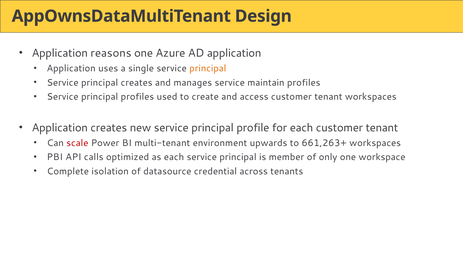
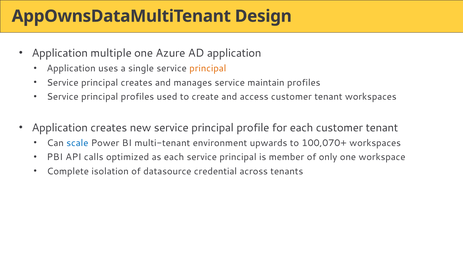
reasons: reasons -> multiple (111, 53)
scale colour: red -> blue (77, 143)
661,263+: 661,263+ -> 100,070+ (324, 143)
